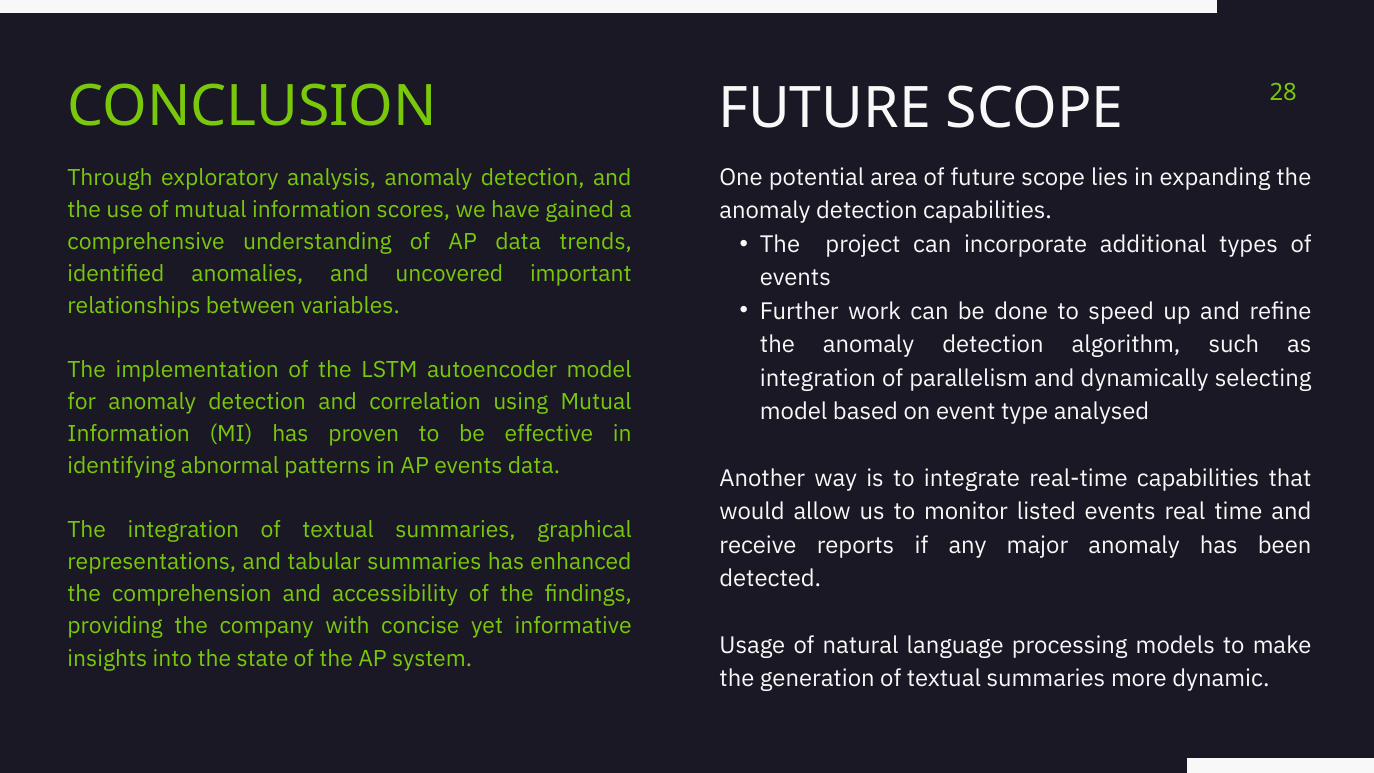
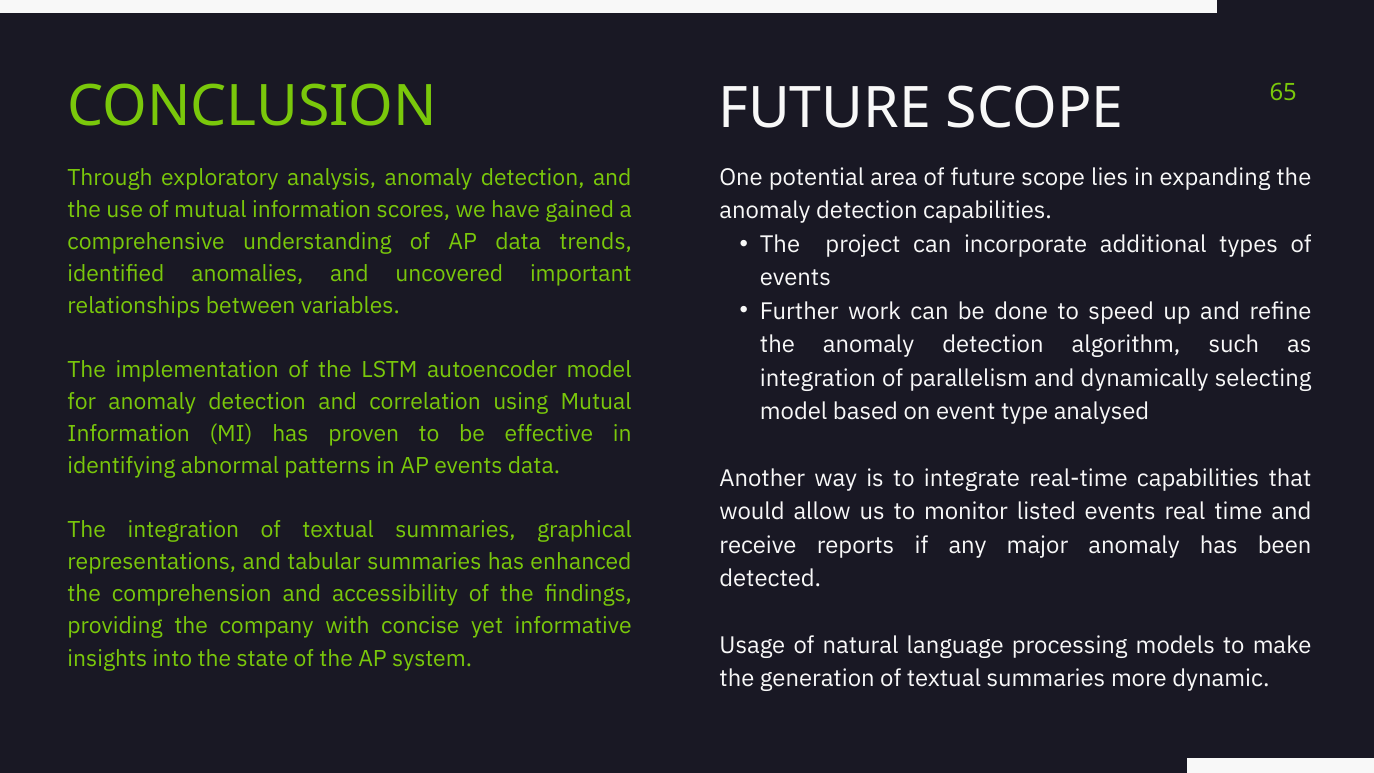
28: 28 -> 65 (1283, 93)
